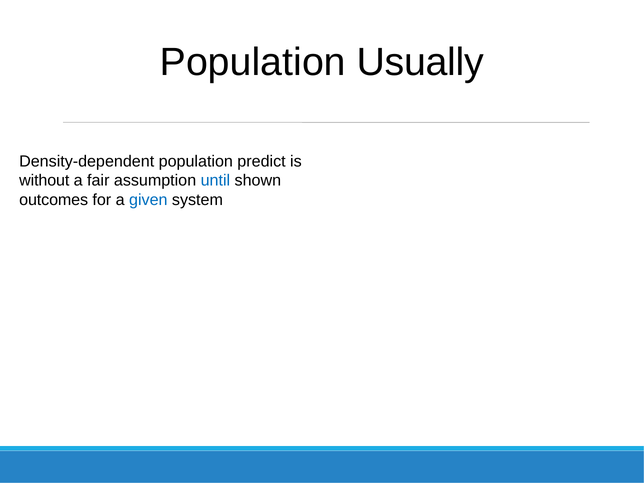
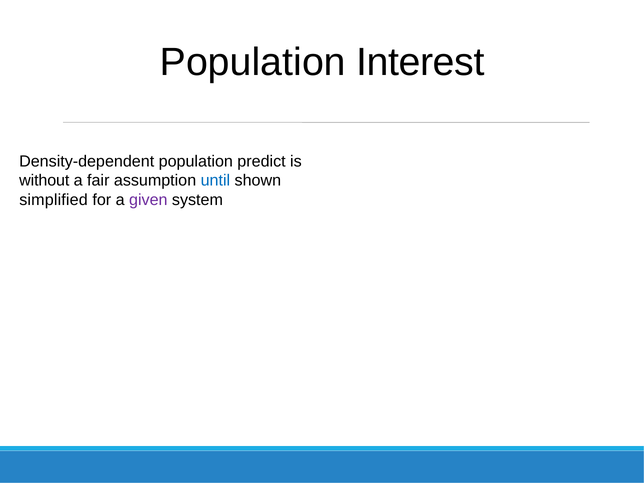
Usually: Usually -> Interest (420, 62)
outcomes: outcomes -> simplified (54, 200)
given colour: blue -> purple (148, 200)
